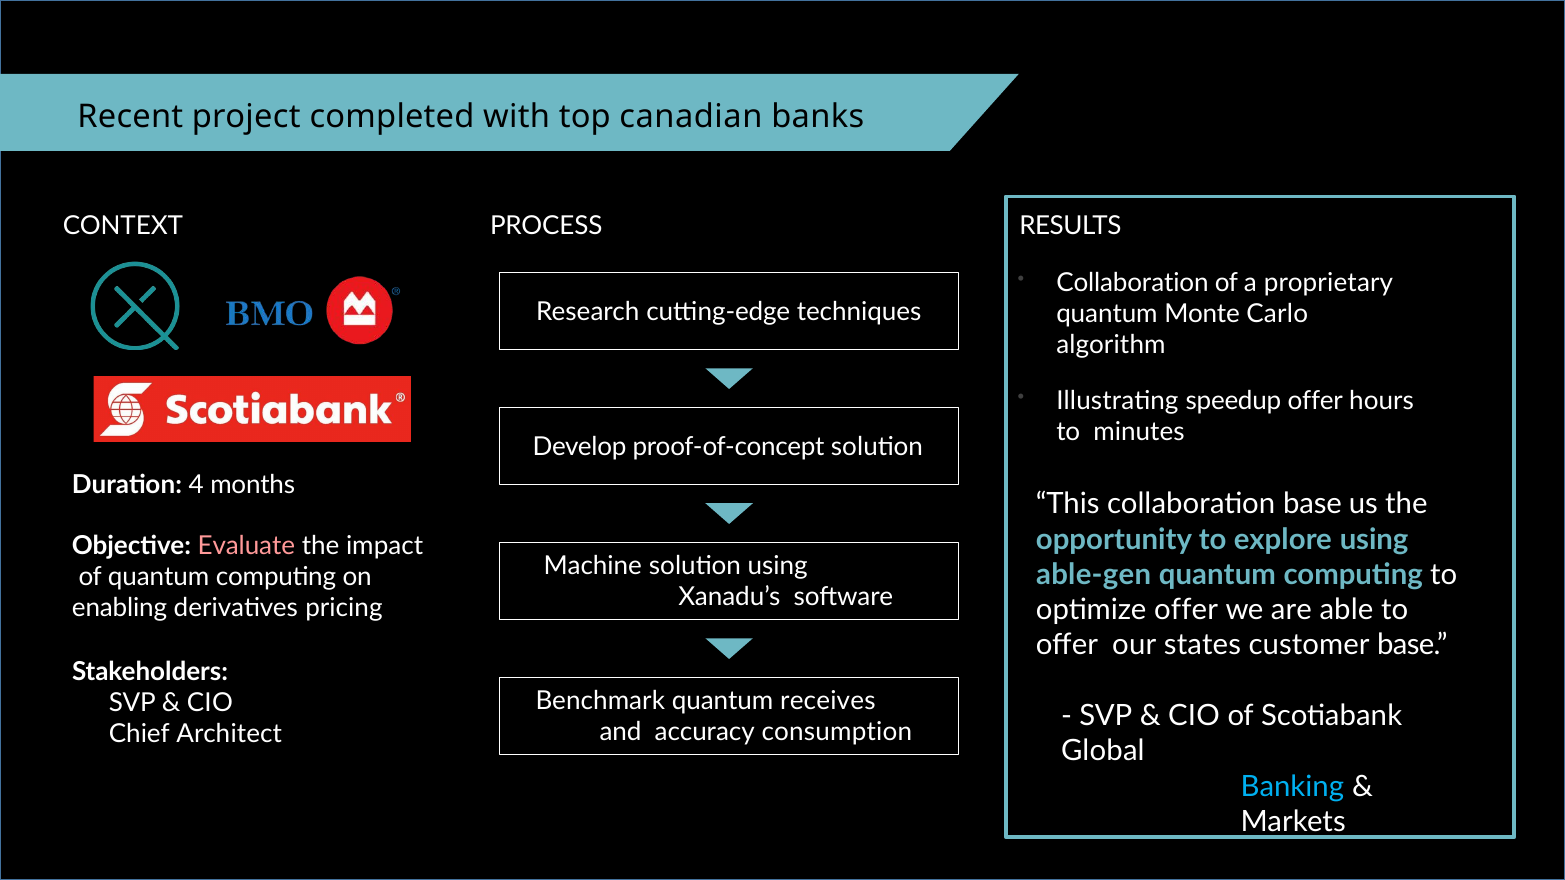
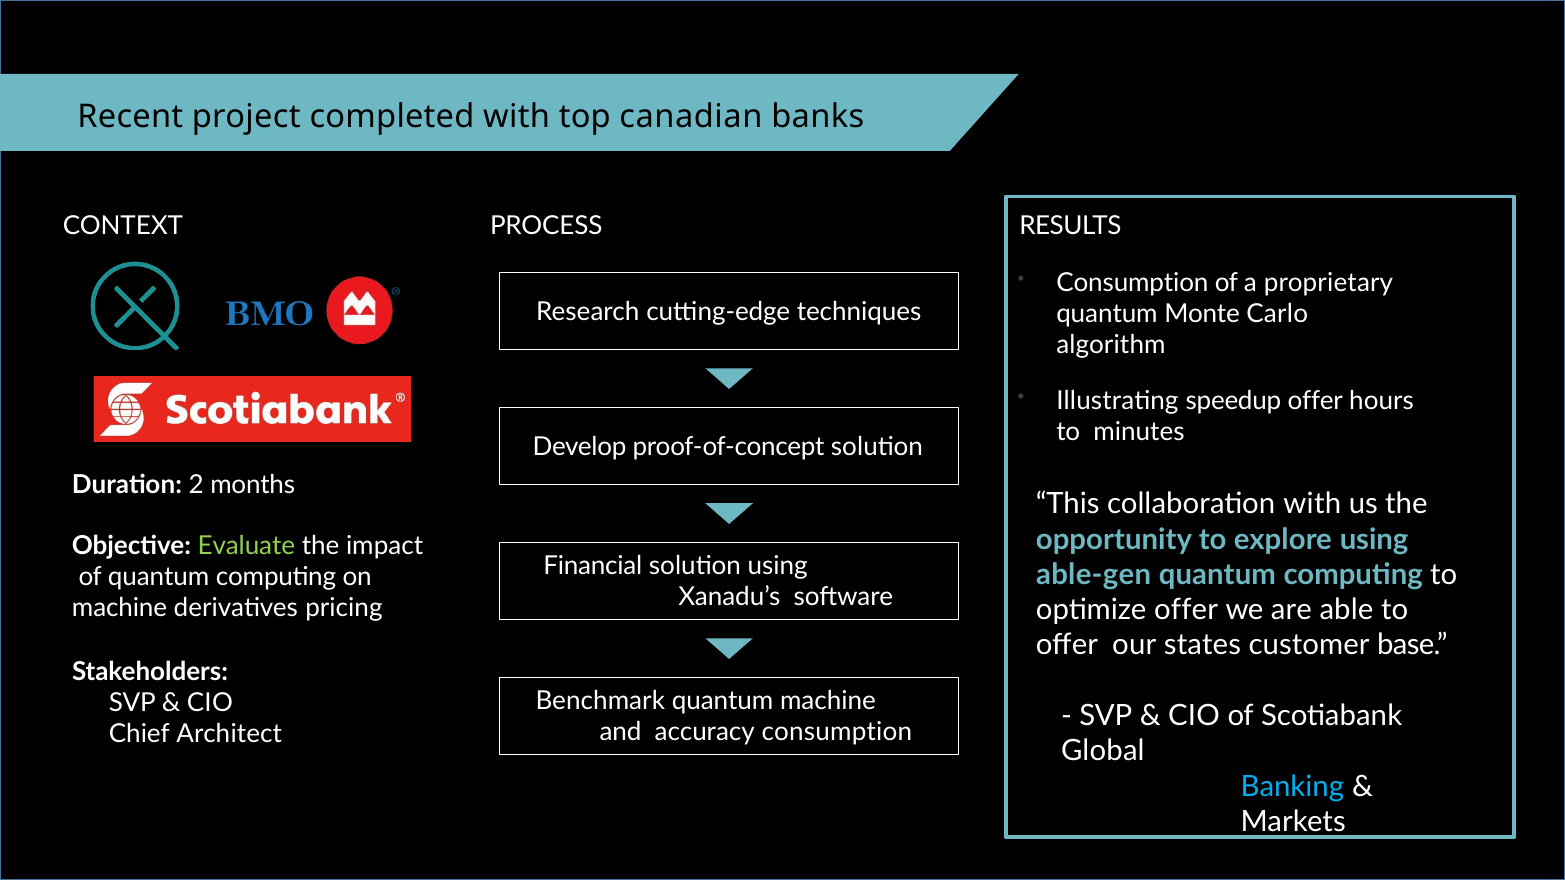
Collaboration: Collaboration -> Consumption (1132, 283)
4: 4 -> 2 (196, 485)
collaboration base: base -> with (1312, 504)
Evaluate colour: pink -> light green (246, 546)
Machine: Machine -> Financial (593, 566)
enabling: enabling -> machine (120, 608)
quantum receives: receives -> machine (828, 701)
